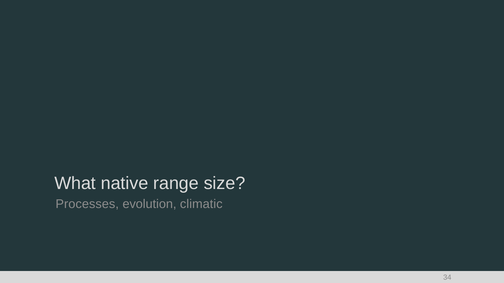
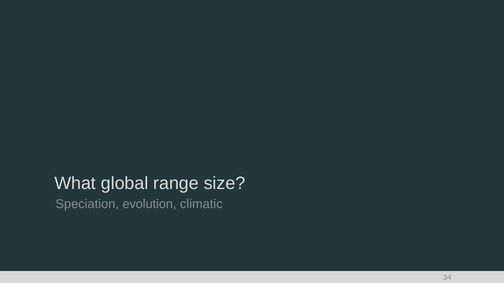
native: native -> global (125, 184)
Processes: Processes -> Speciation (87, 204)
